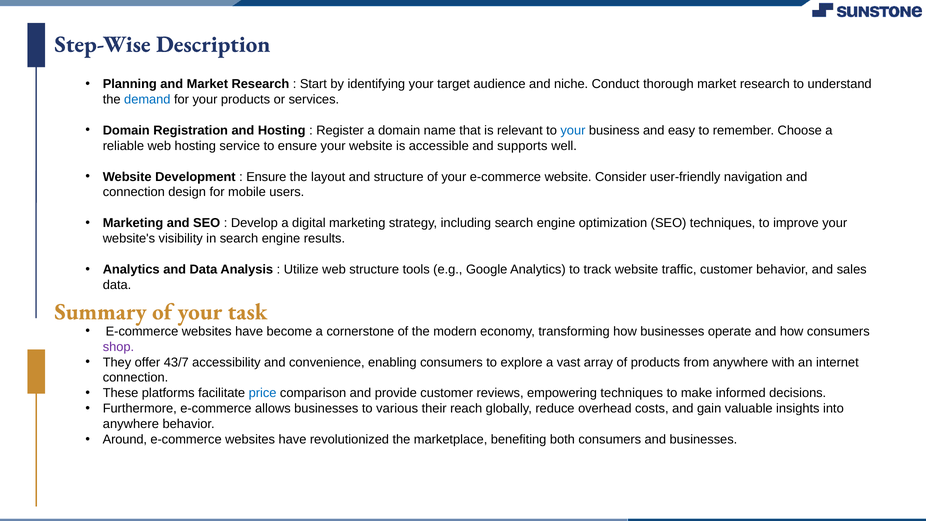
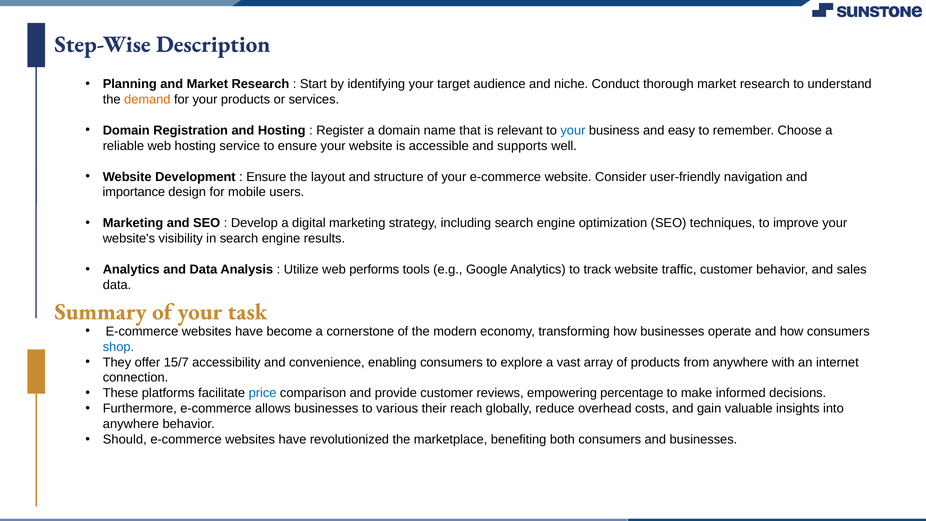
demand colour: blue -> orange (147, 99)
connection: connection -> importance (134, 192)
web structure: structure -> performs (374, 269)
shop colour: purple -> blue (118, 347)
43/7: 43/7 -> 15/7 (176, 362)
empowering techniques: techniques -> percentage (632, 393)
Around: Around -> Should (125, 440)
